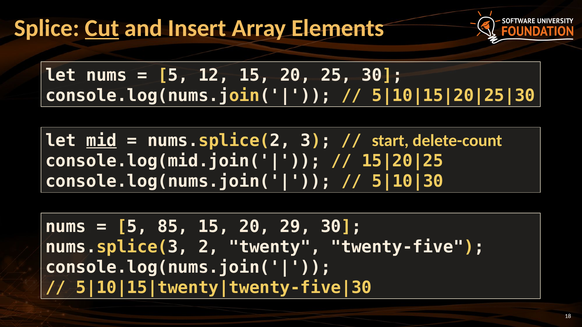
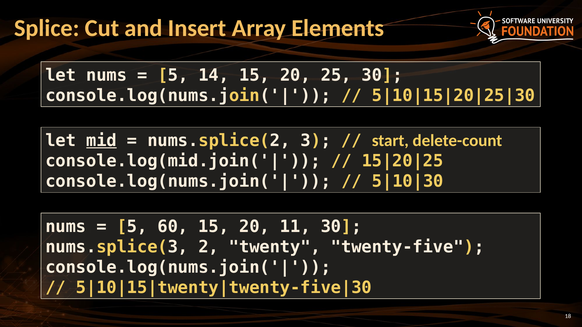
Cut underline: present -> none (102, 28)
12: 12 -> 14 (214, 75)
85: 85 -> 60 (173, 227)
29: 29 -> 11 (295, 227)
